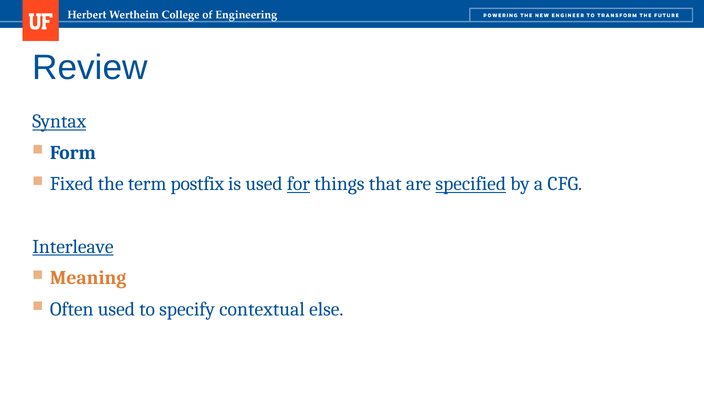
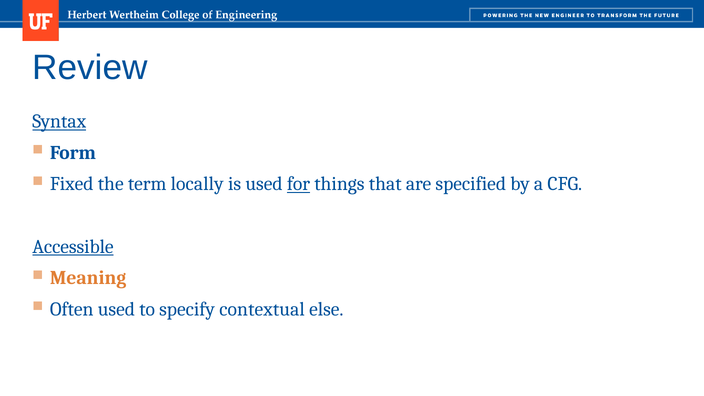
postfix: postfix -> locally (197, 184)
specified underline: present -> none (471, 184)
Interleave: Interleave -> Accessible (73, 247)
